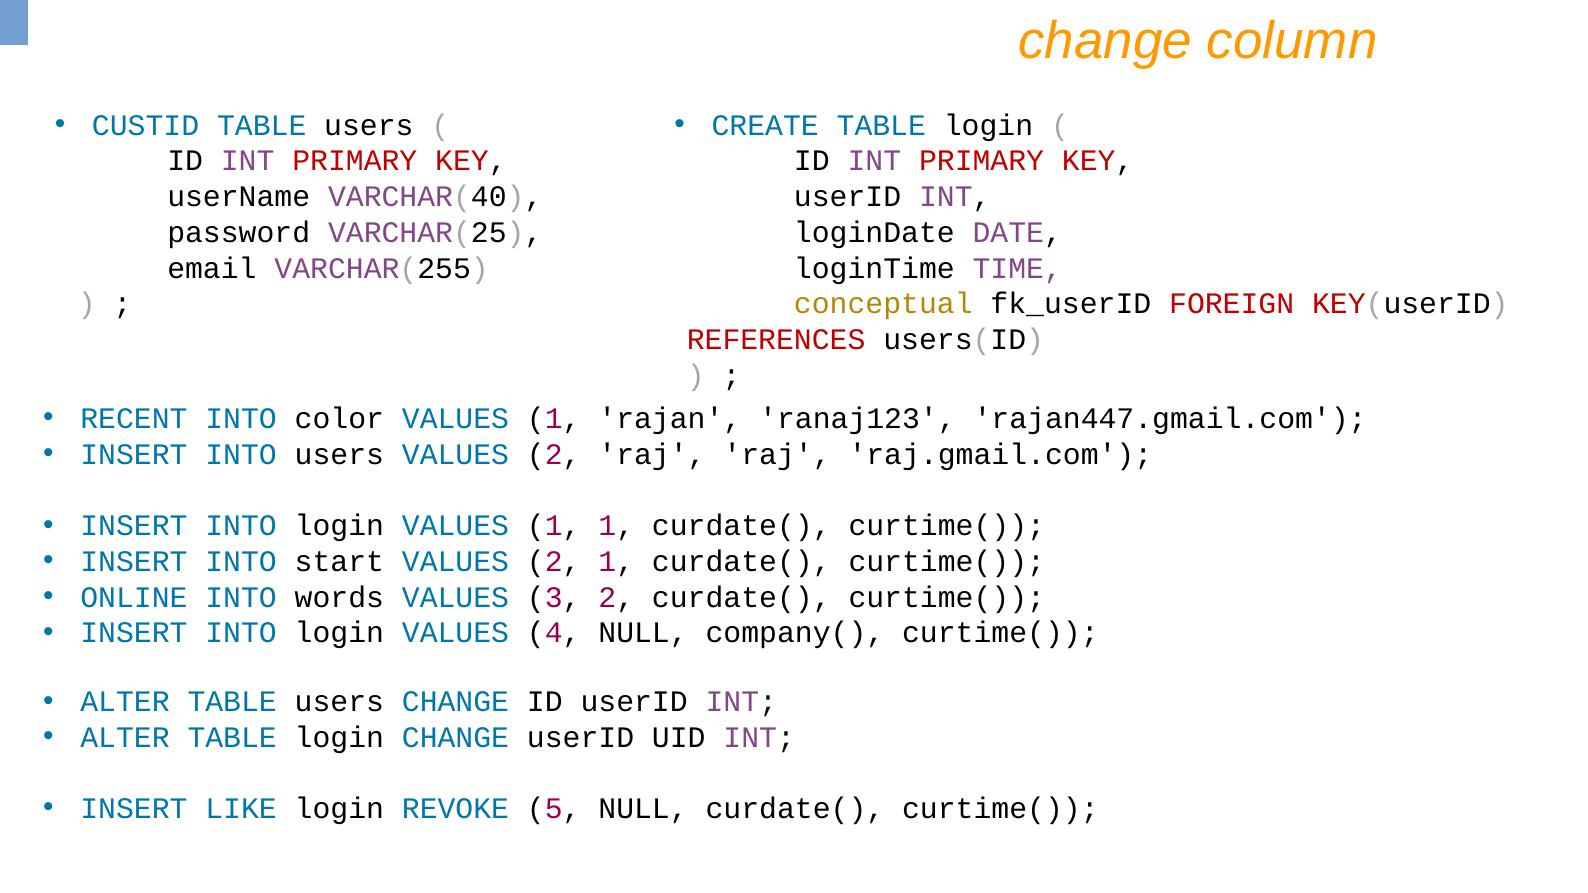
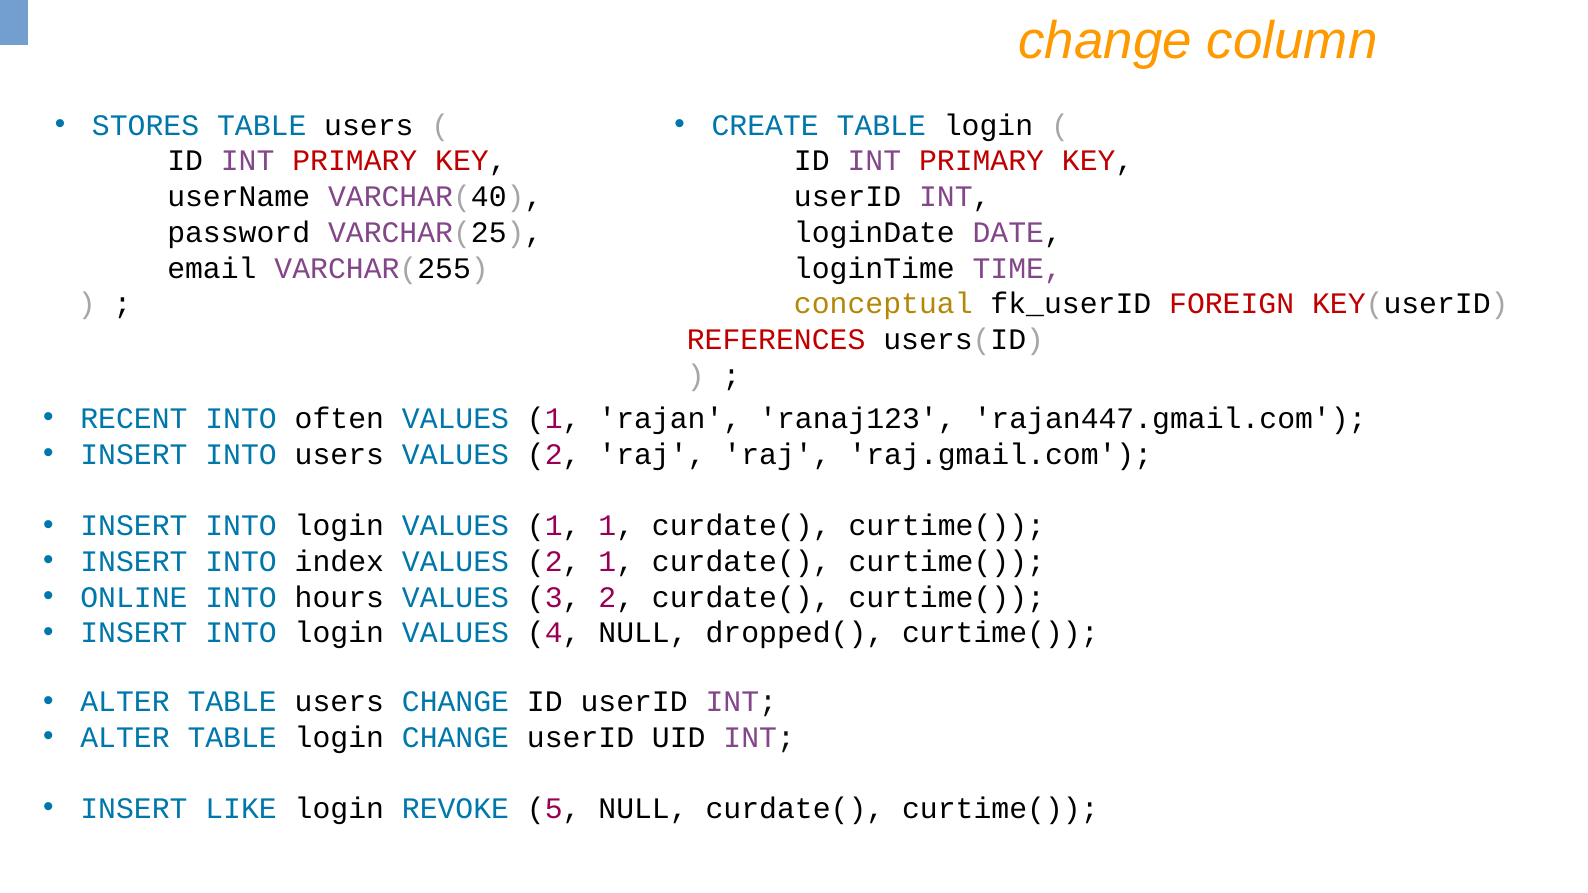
CUSTID: CUSTID -> STORES (146, 125)
color: color -> often (339, 419)
start: start -> index (339, 562)
words: words -> hours (339, 598)
company(: company( -> dropped( (795, 633)
